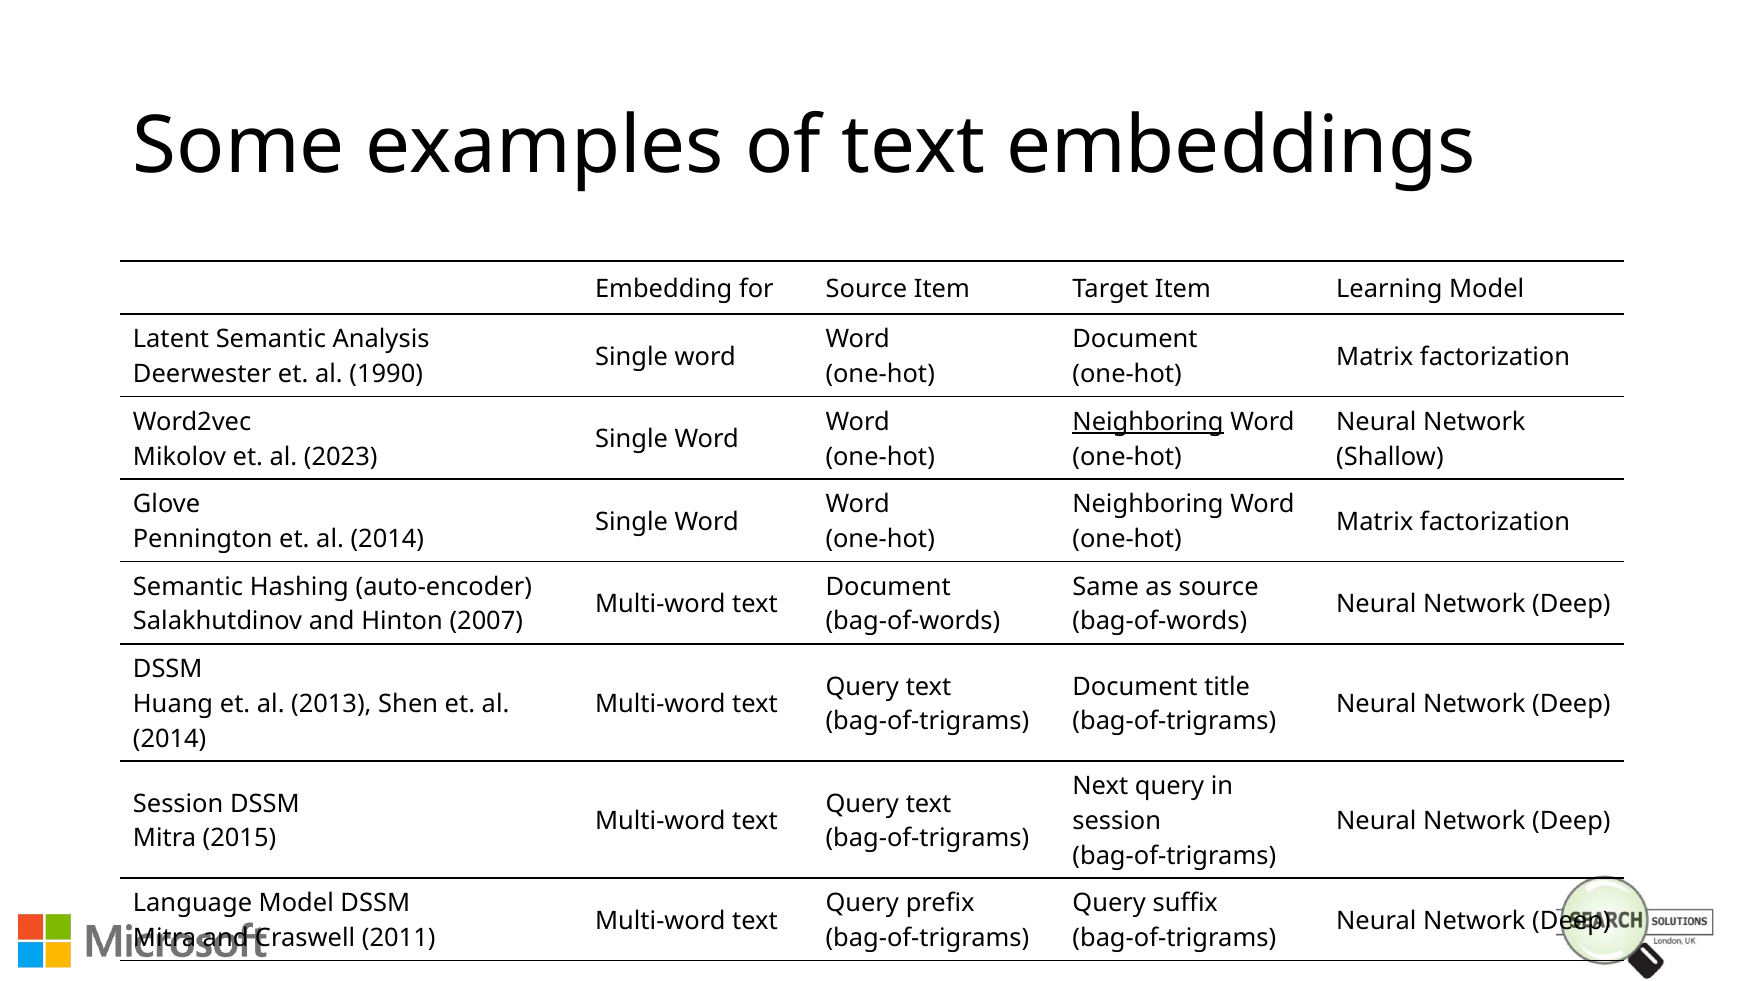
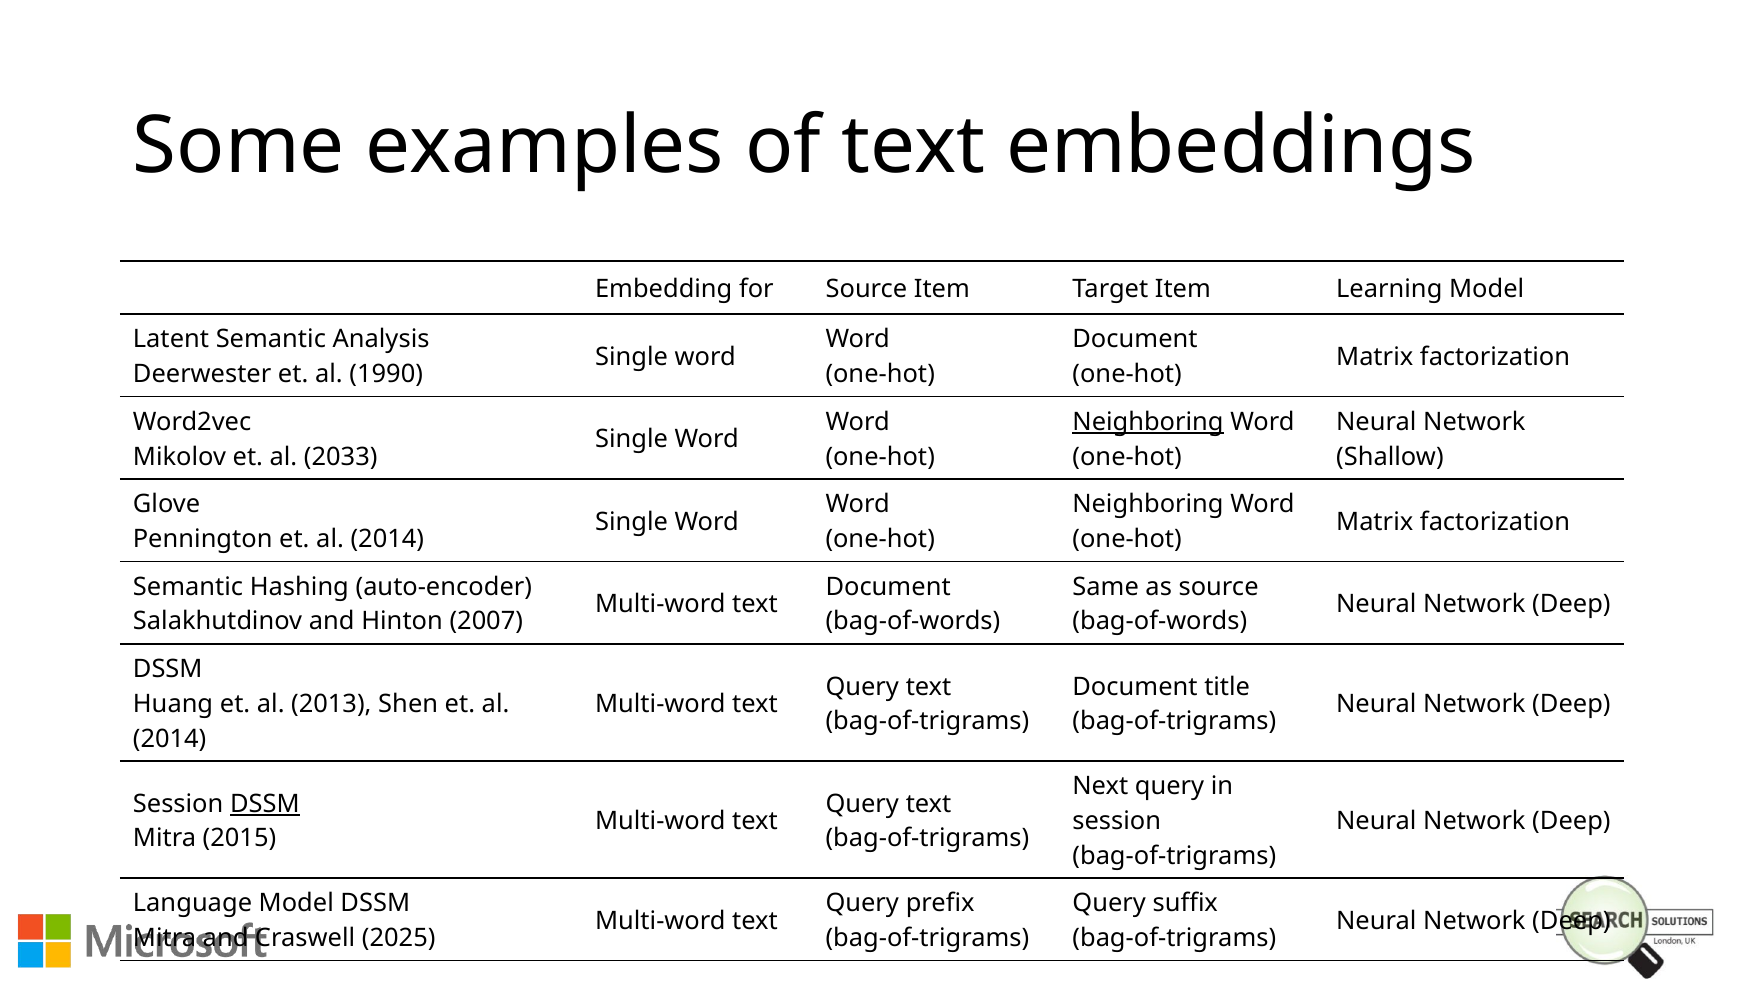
2023: 2023 -> 2033 (341, 457)
DSSM underline: none -> present (265, 804)
2011: 2011 -> 2025 (399, 938)
